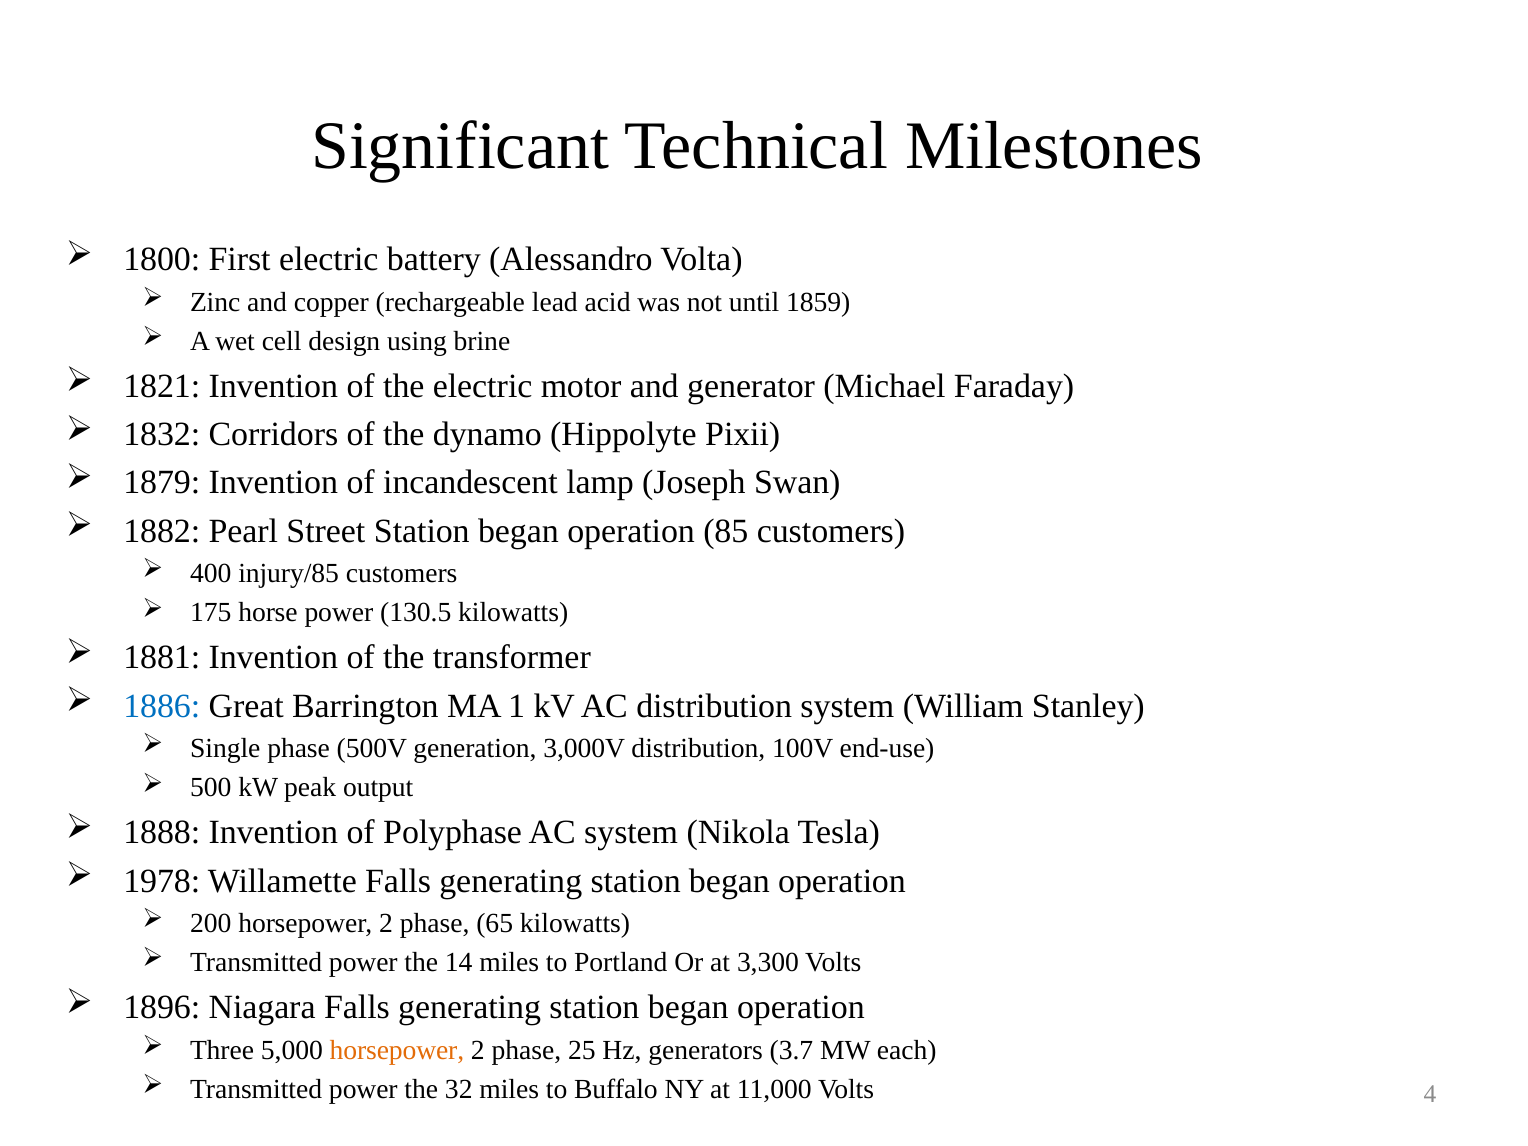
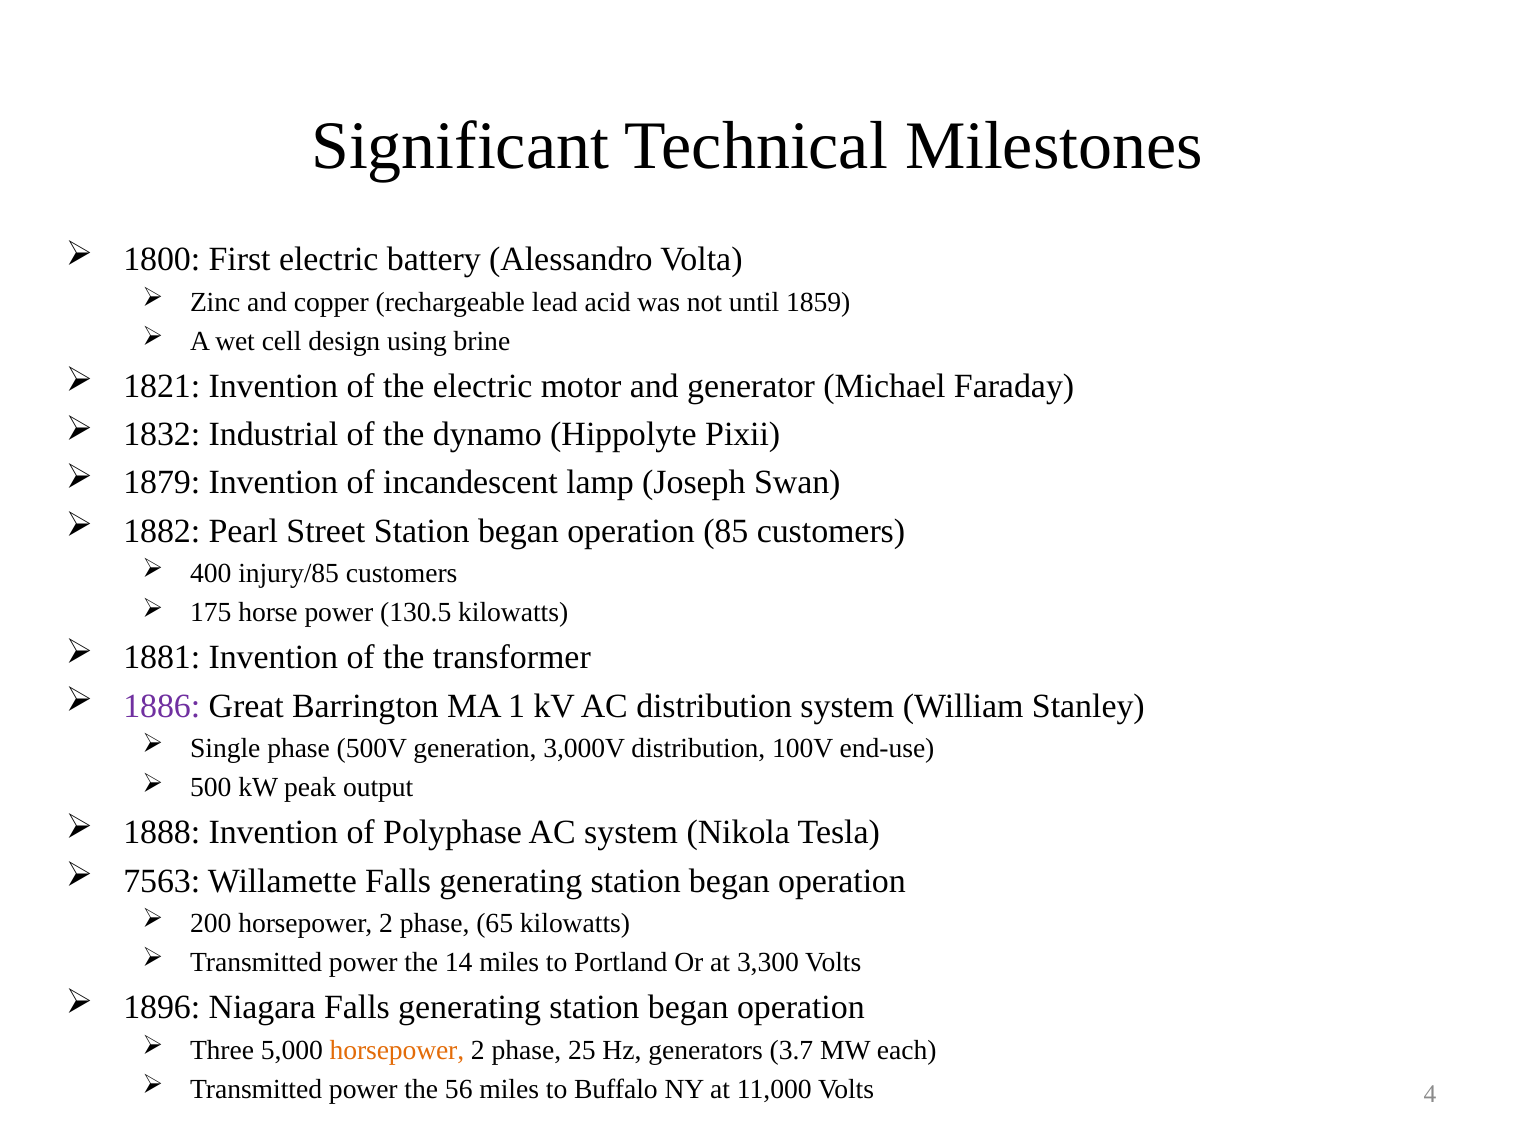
Corridors: Corridors -> Industrial (273, 434)
1886 colour: blue -> purple (162, 706)
1978: 1978 -> 7563 (162, 881)
32: 32 -> 56 (459, 1089)
